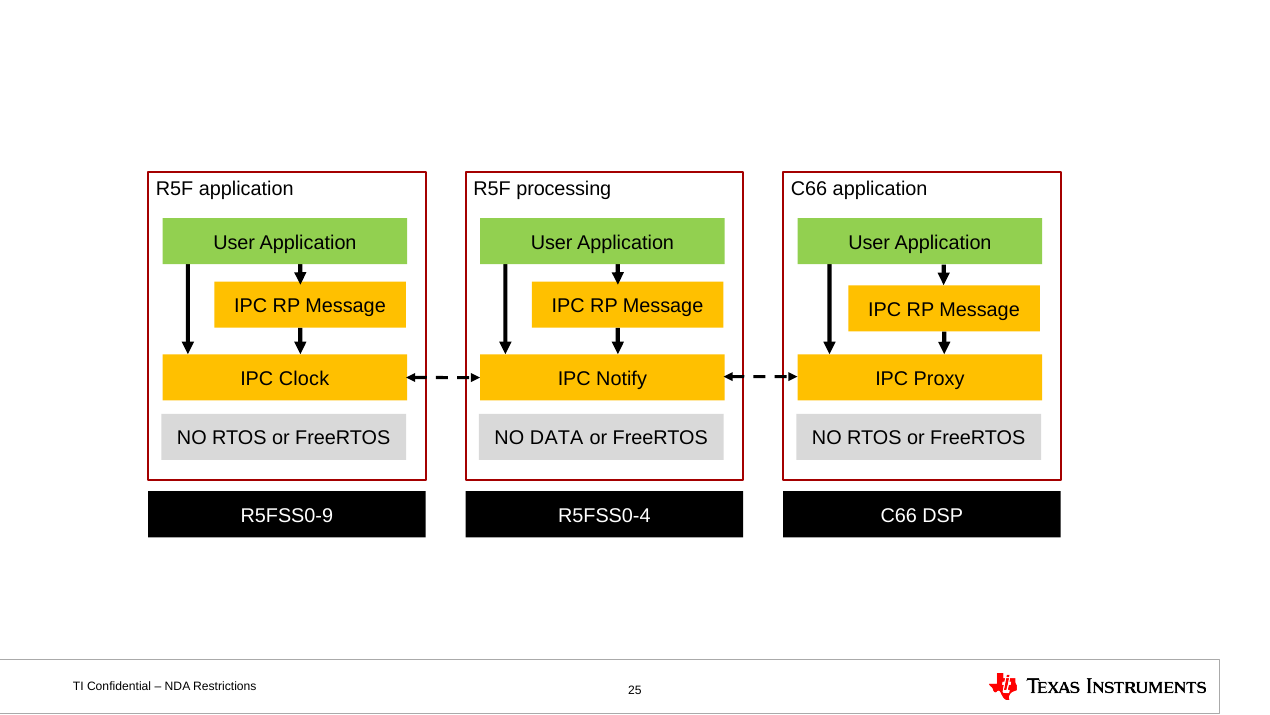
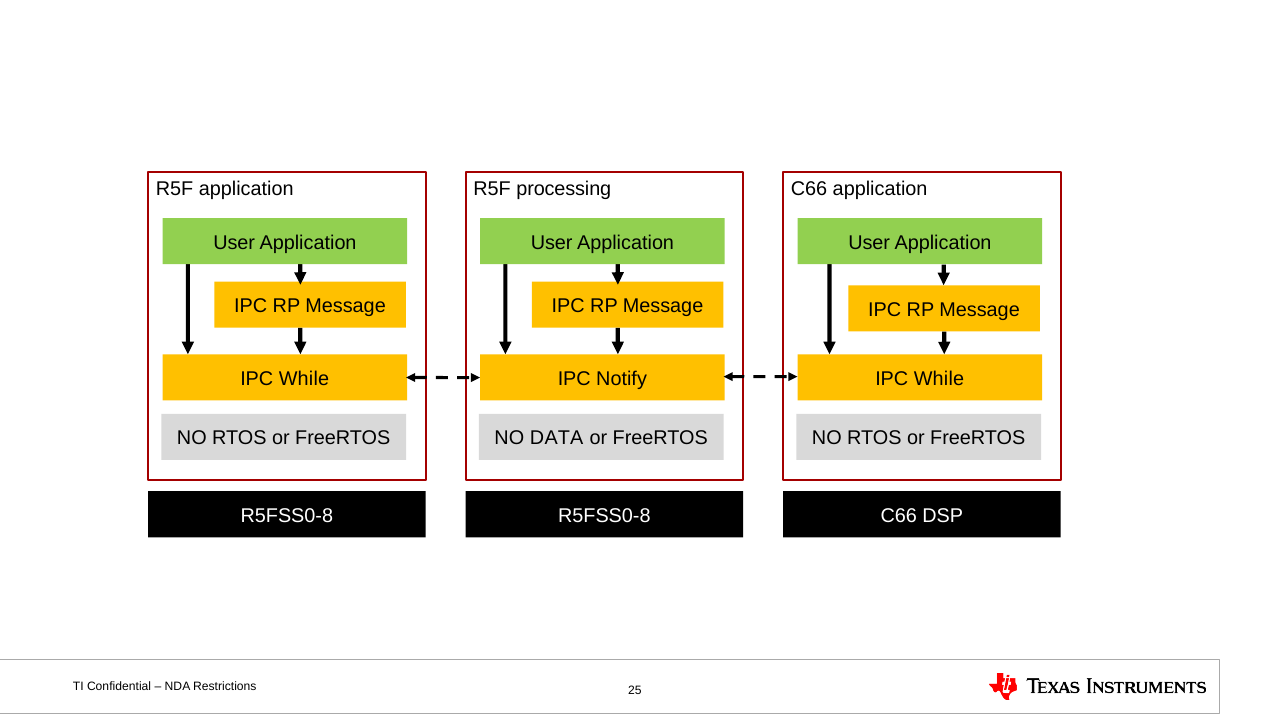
Clock: Clock -> While (304, 378)
Proxy: Proxy -> While (939, 378)
R5FSS0-9: R5FSS0-9 -> R5FSS0-8 (287, 515)
R5FSS0-4: R5FSS0-4 -> R5FSS0-8 (604, 515)
